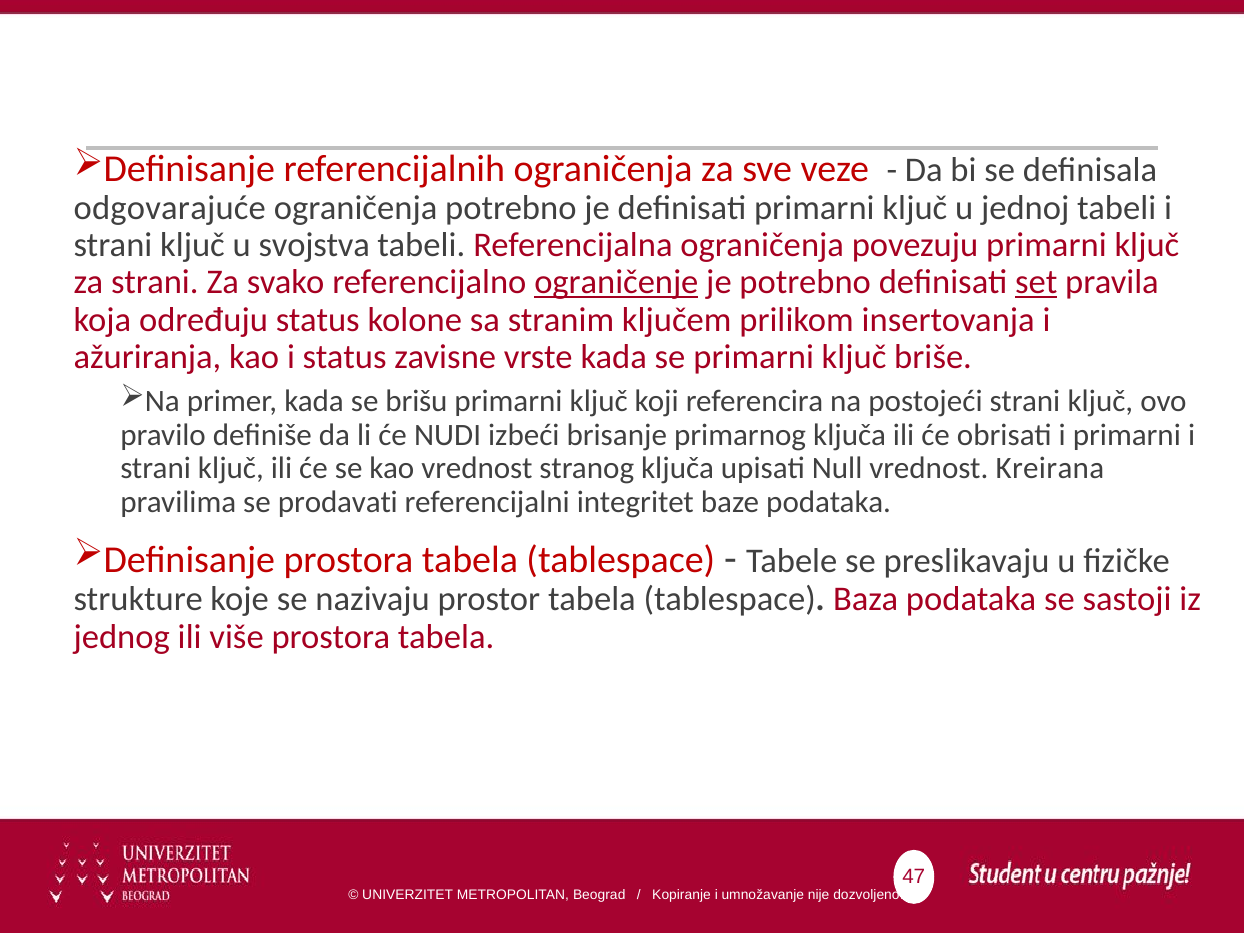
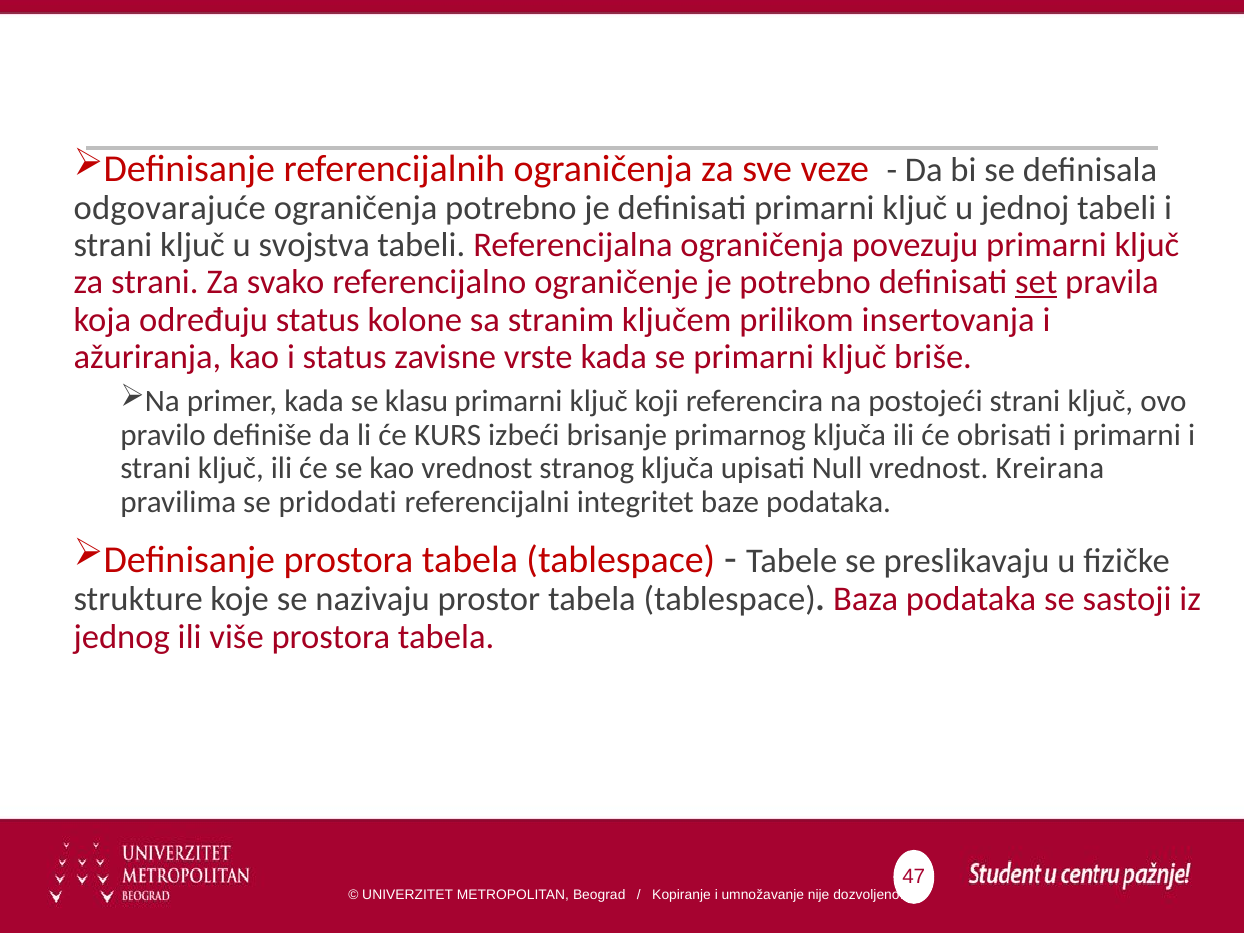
ograničenje underline: present -> none (616, 282)
brišu: brišu -> klasu (417, 401)
NUDI: NUDI -> KURS (448, 435)
prodavati: prodavati -> pridodati (338, 502)
